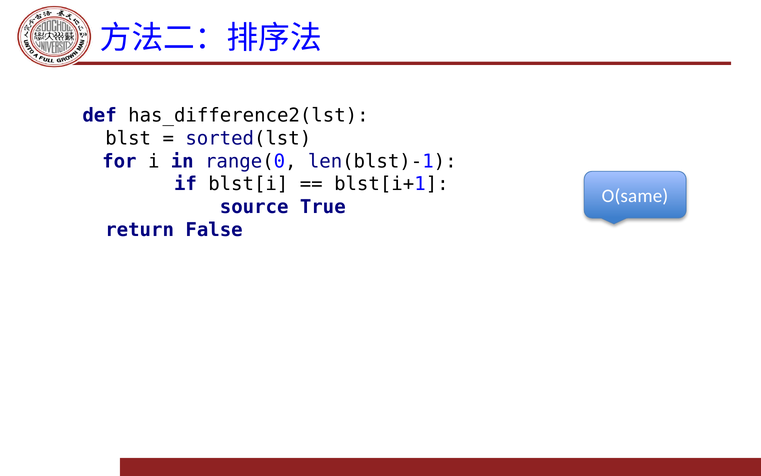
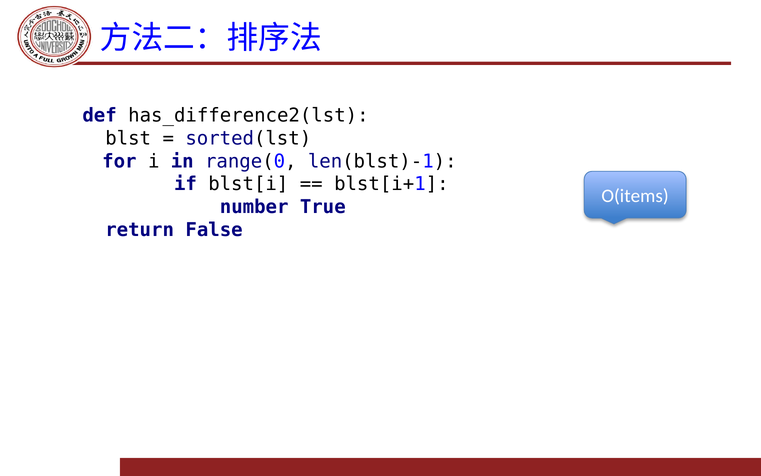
O(same: O(same -> O(items (635, 196)
source: source -> number (254, 207)
